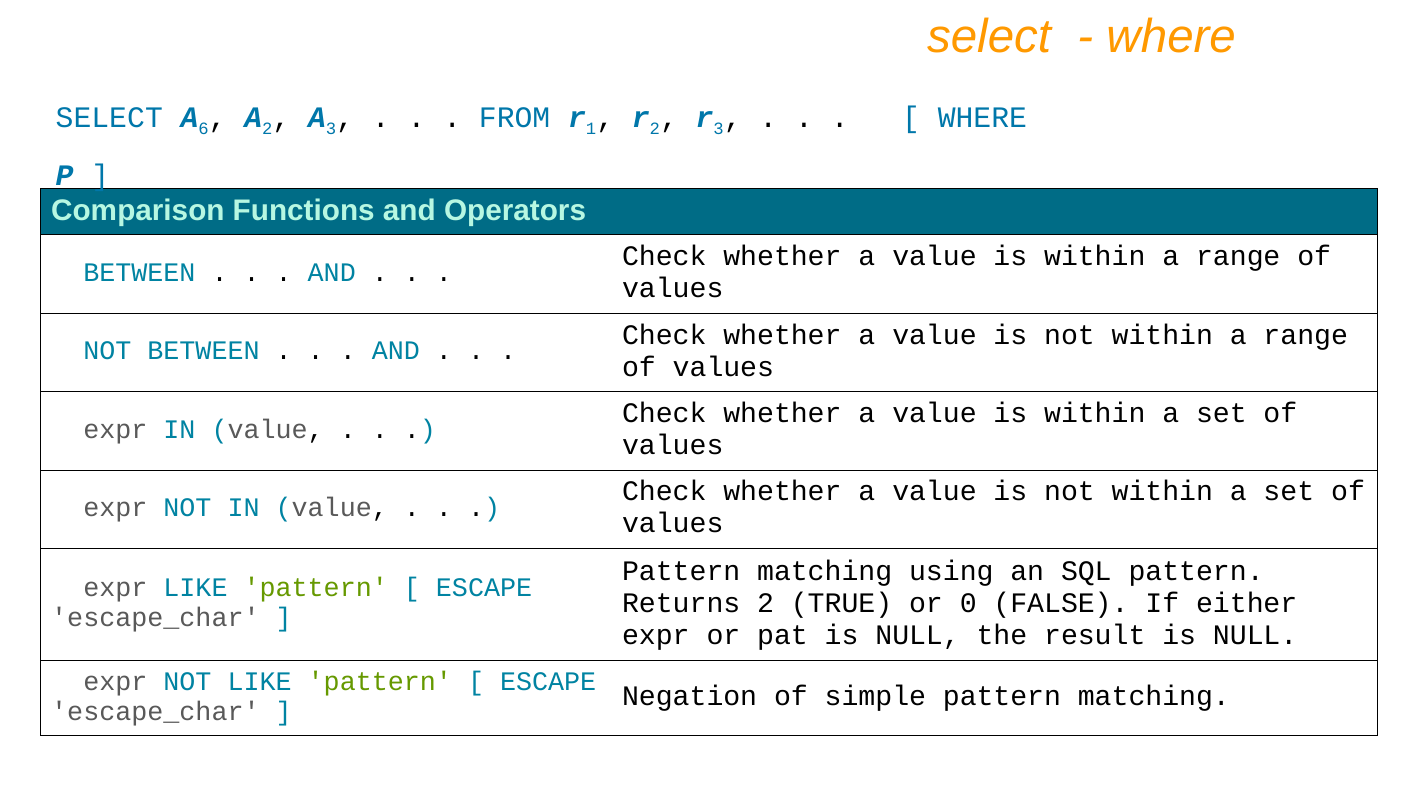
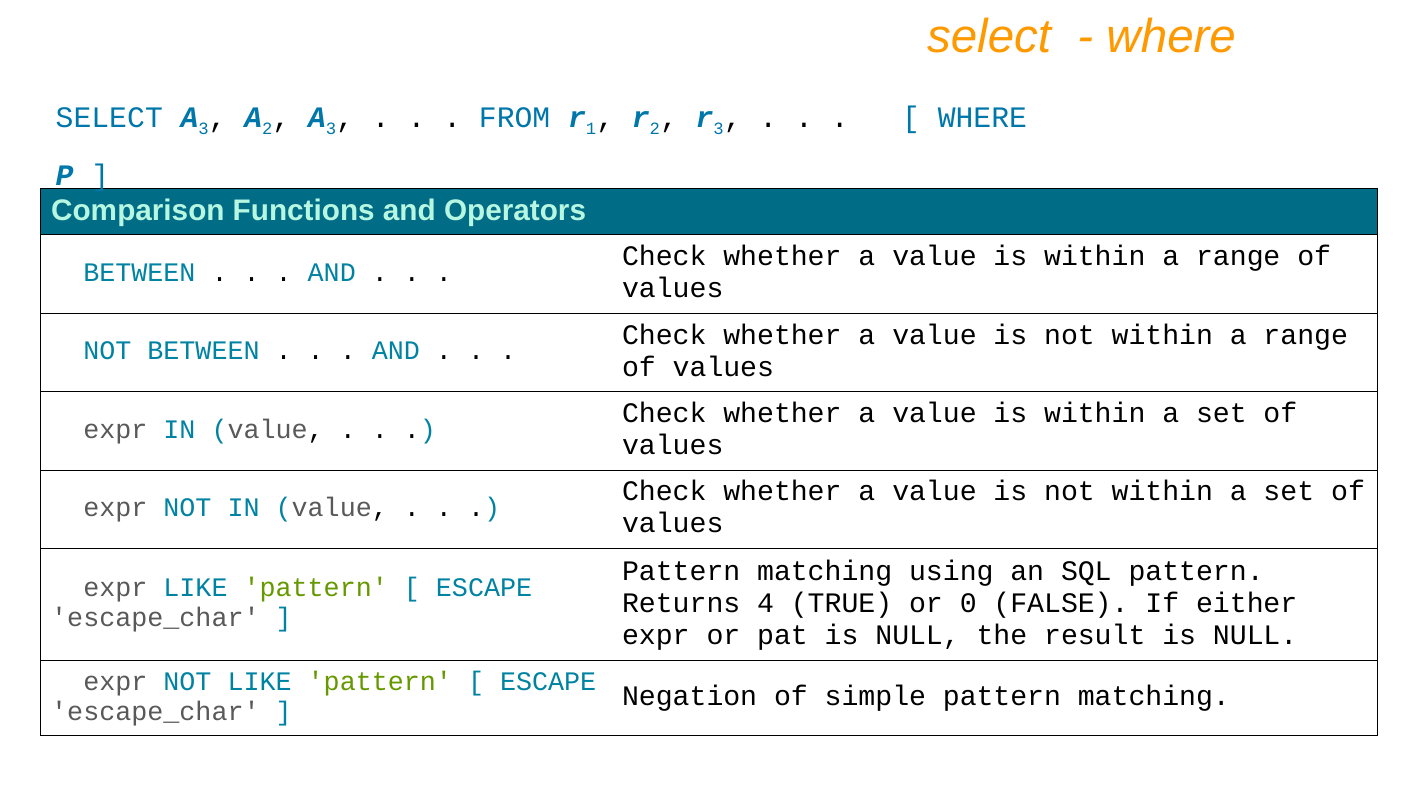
SELECT A 6: 6 -> 3 (204, 129)
Returns 2: 2 -> 4 (766, 603)
